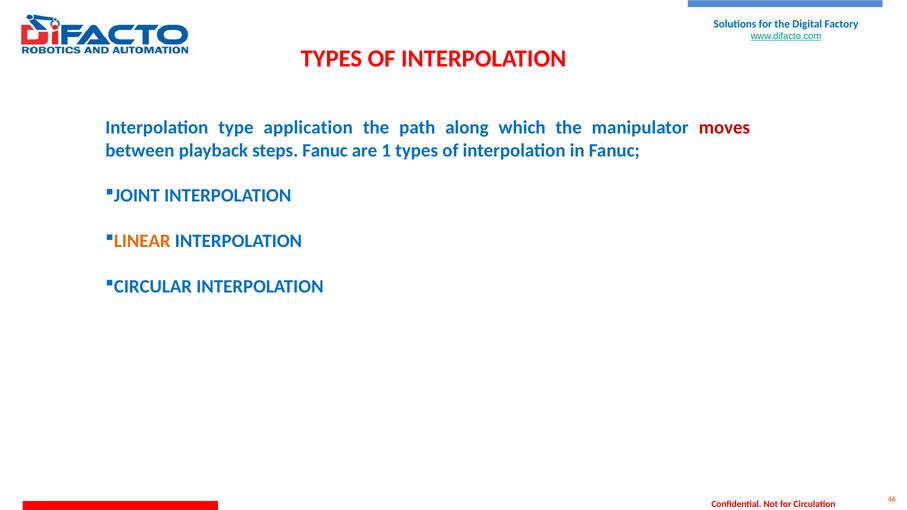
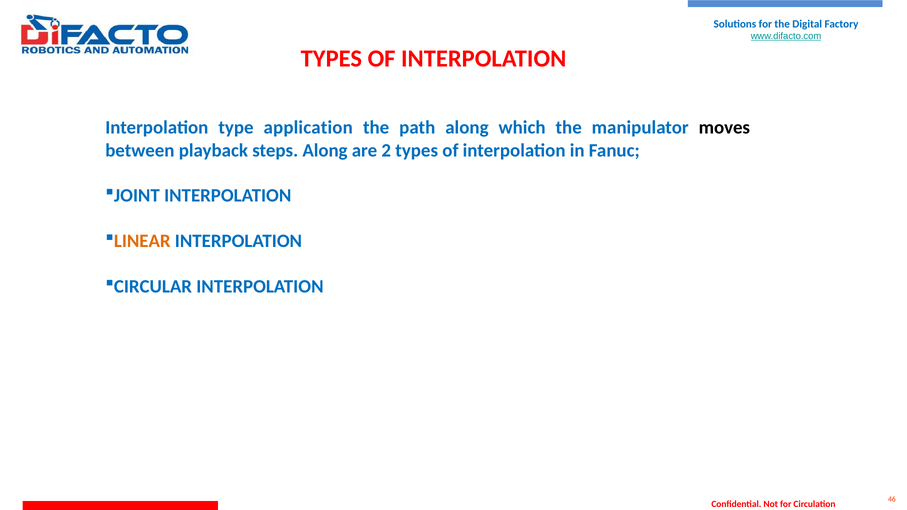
moves colour: red -> black (724, 128)
steps Fanuc: Fanuc -> Along (325, 150)
1: 1 -> 2 (386, 150)
